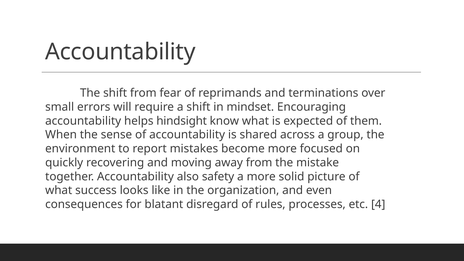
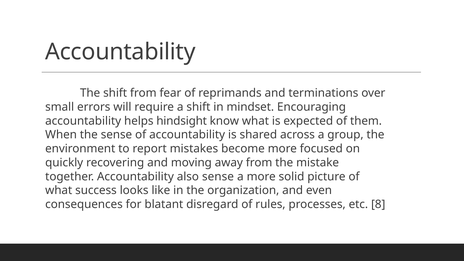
also safety: safety -> sense (218, 177)
4: 4 -> 8 (378, 204)
